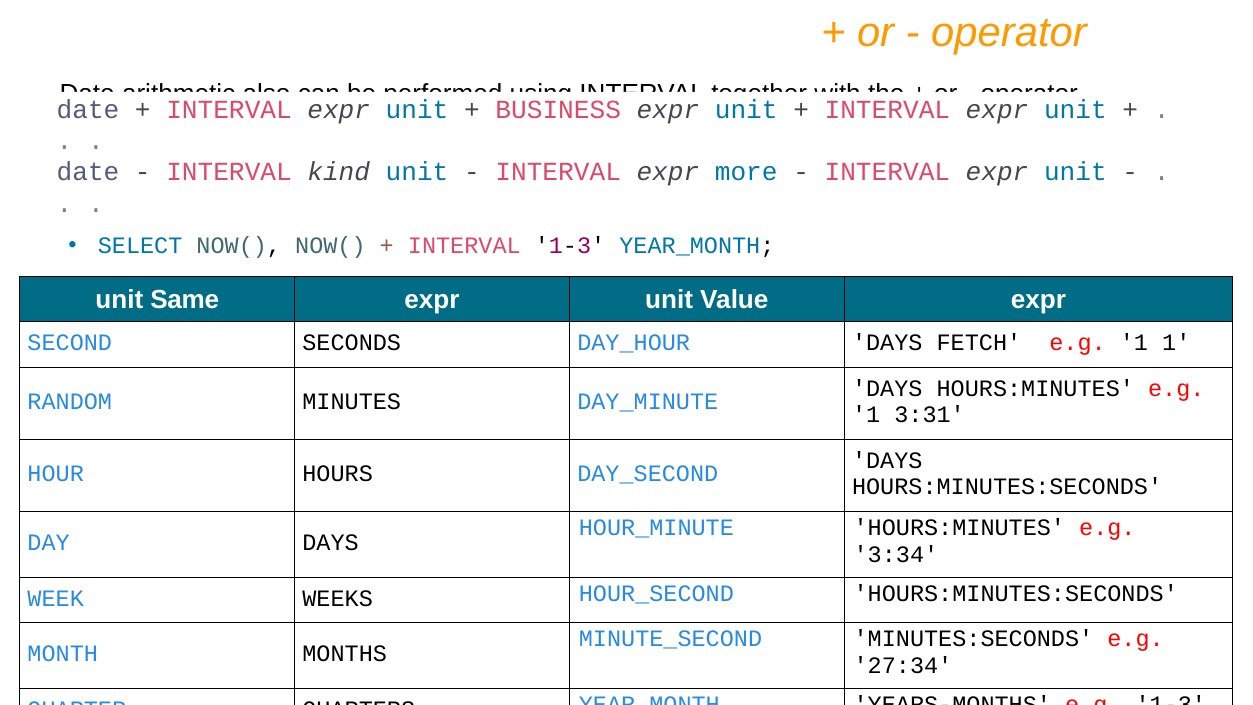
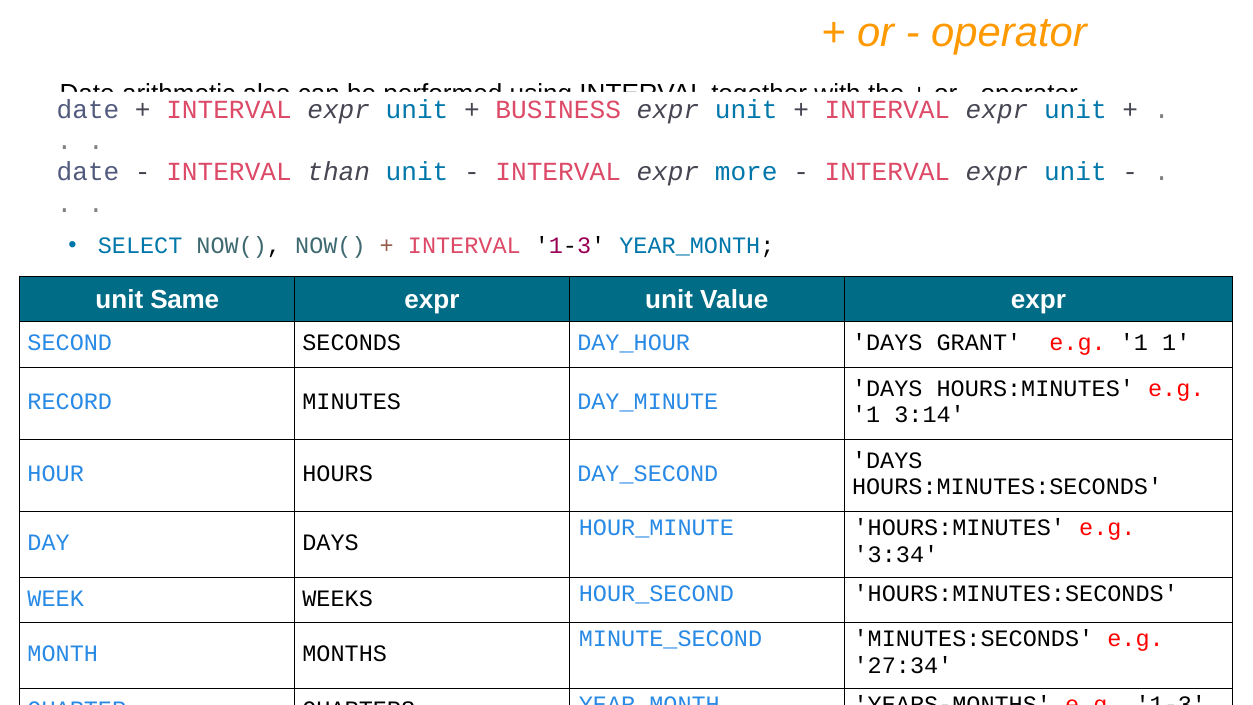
kind: kind -> than (339, 172)
FETCH: FETCH -> GRANT (979, 343)
RANDOM: RANDOM -> RECORD (70, 402)
3:31: 3:31 -> 3:14 (930, 415)
